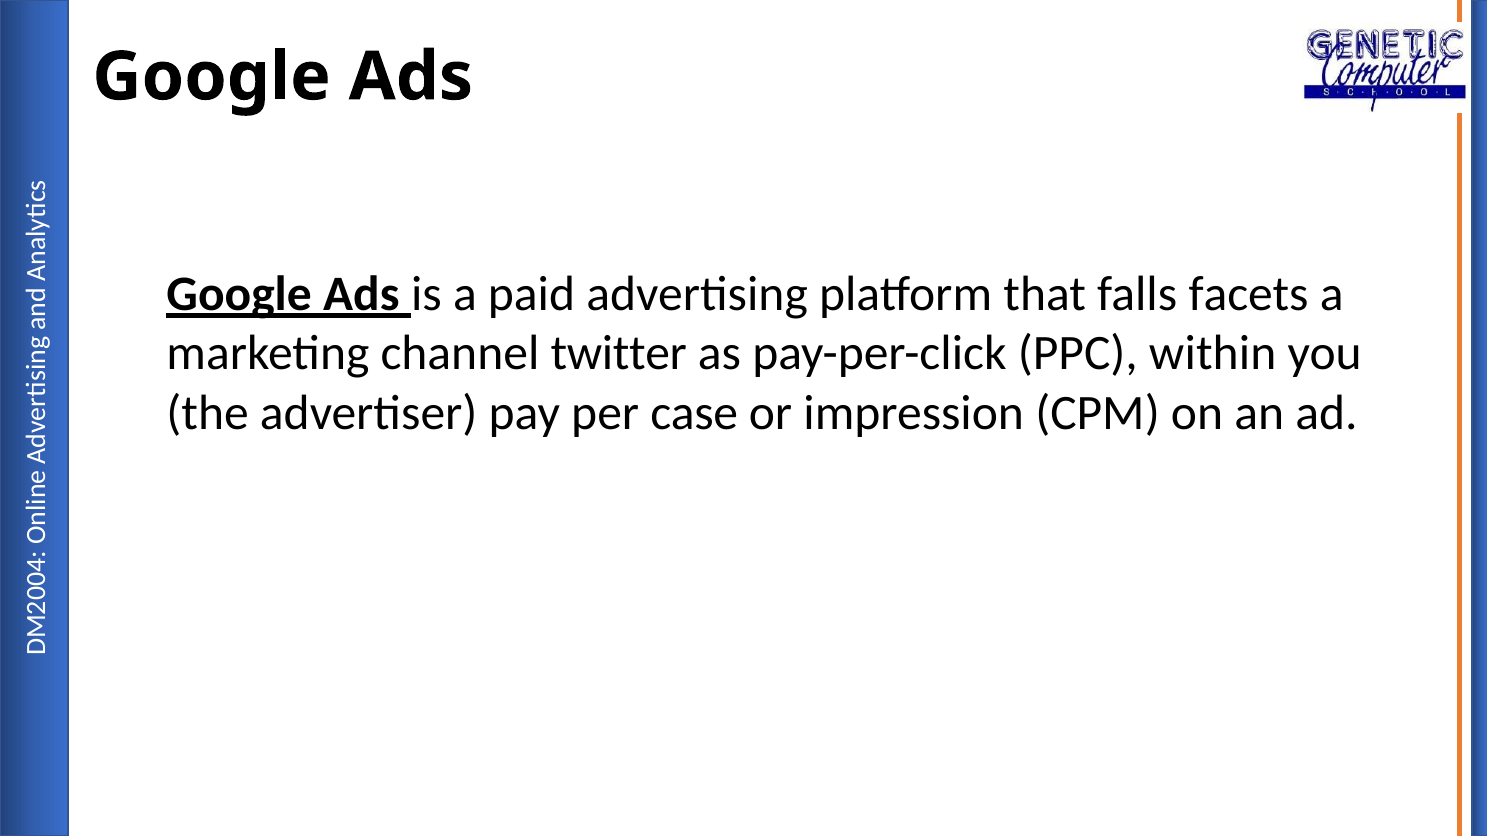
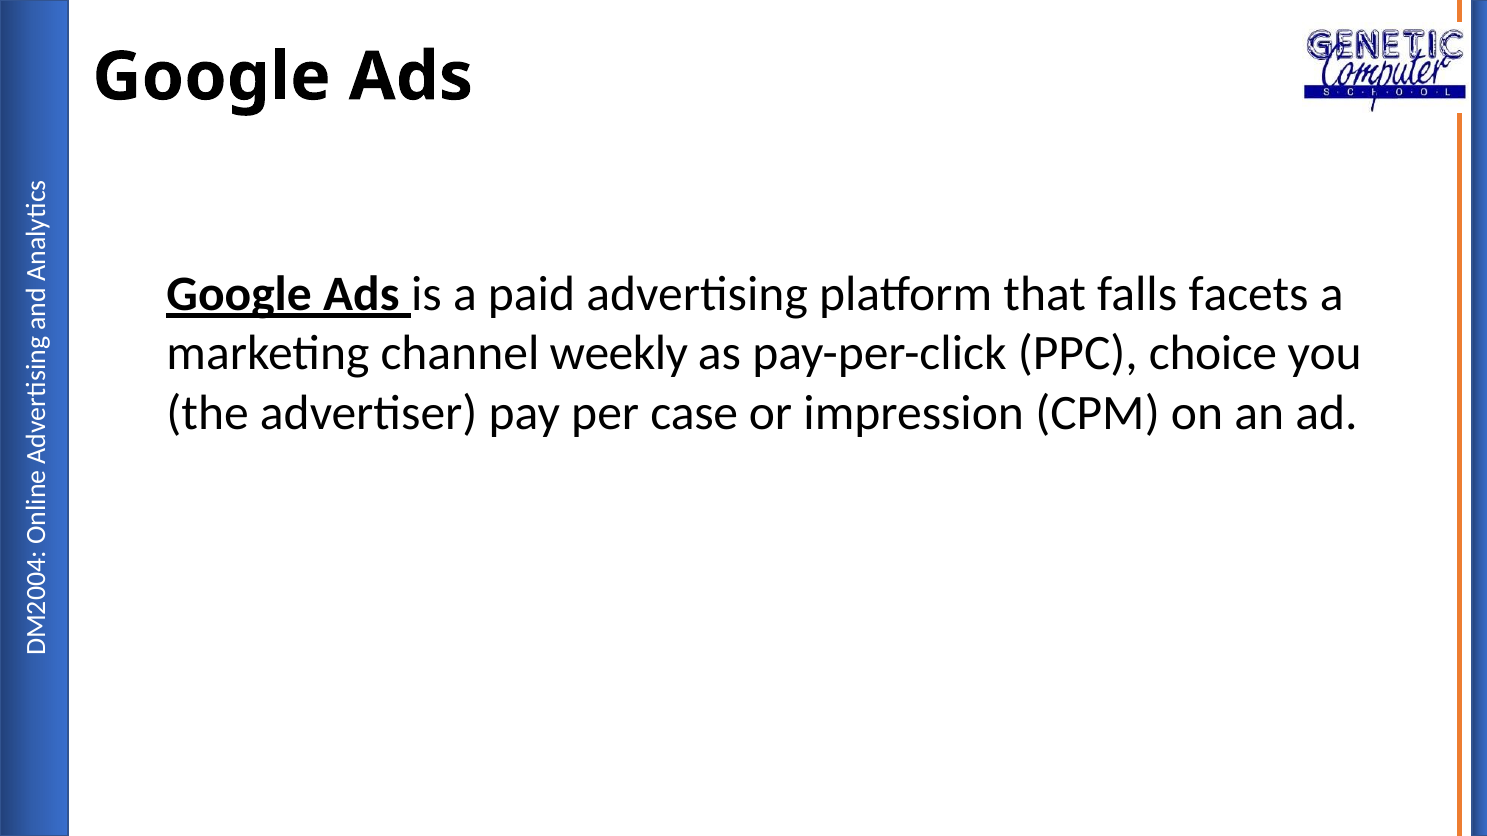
twitter: twitter -> weekly (619, 354)
within: within -> choice (1213, 354)
